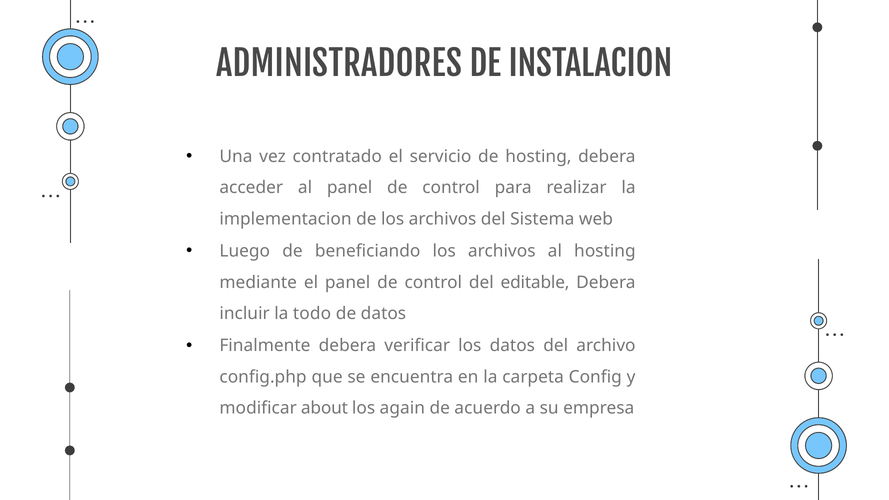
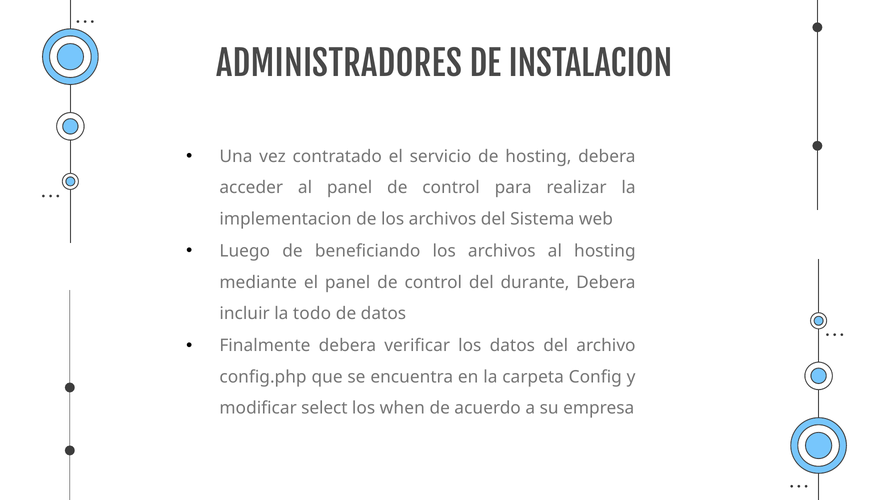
editable: editable -> durante (535, 282)
about: about -> select (324, 408)
again: again -> when (402, 408)
